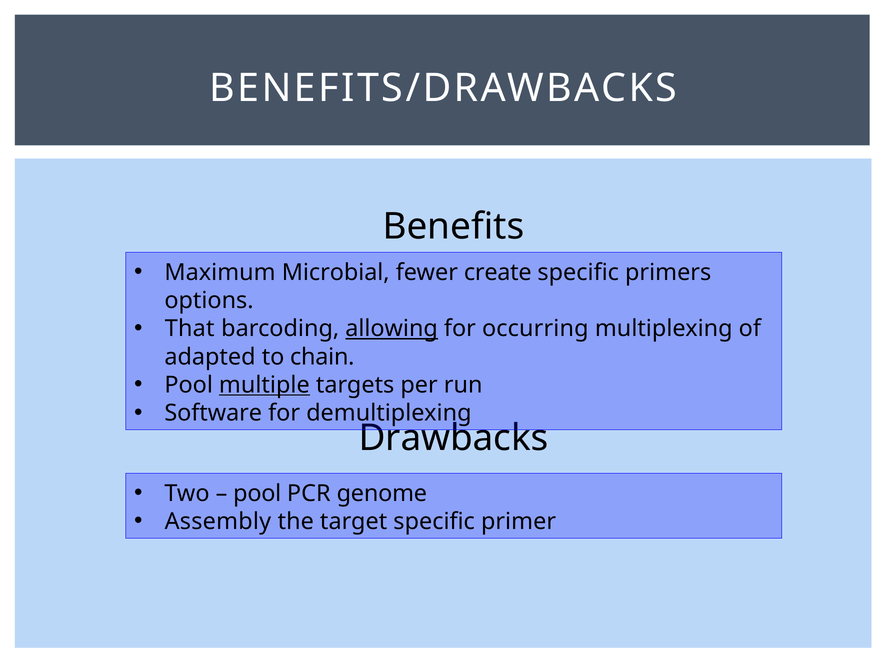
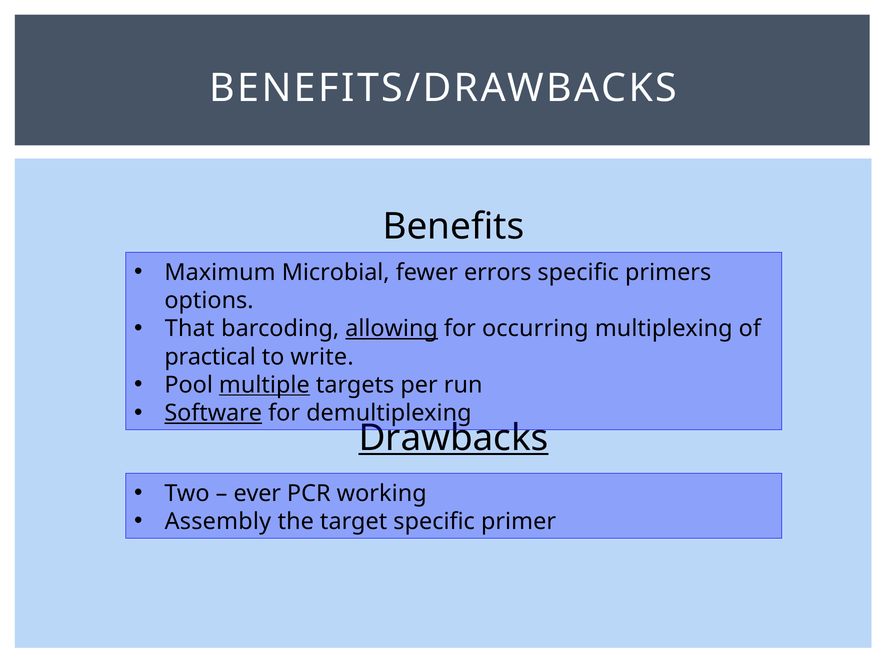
create: create -> errors (498, 273)
adapted: adapted -> practical (210, 357)
chain: chain -> write (322, 357)
Software underline: none -> present (213, 413)
Drawbacks underline: none -> present (454, 438)
pool: pool -> ever (257, 494)
genome: genome -> working (382, 494)
